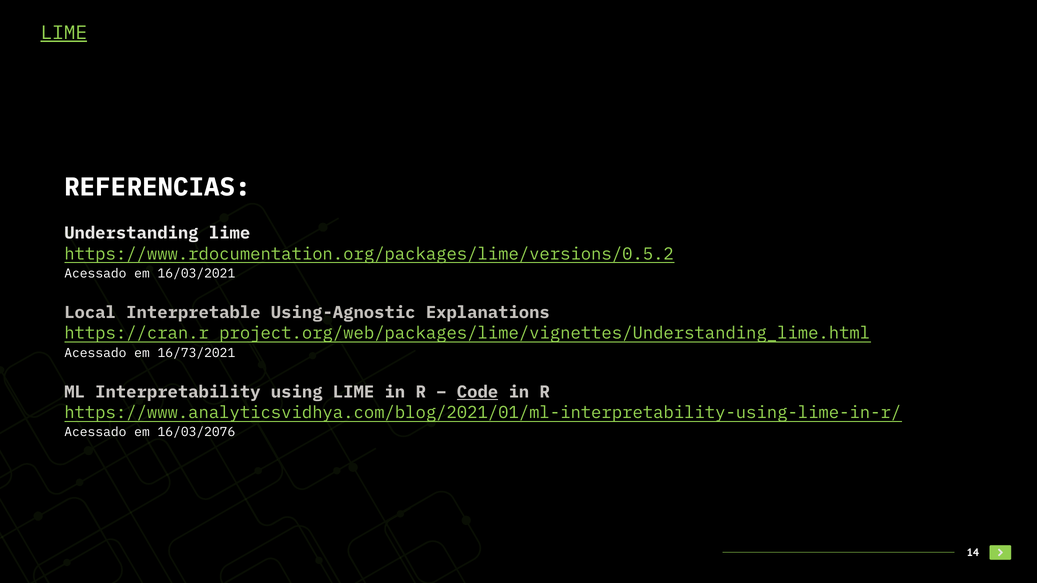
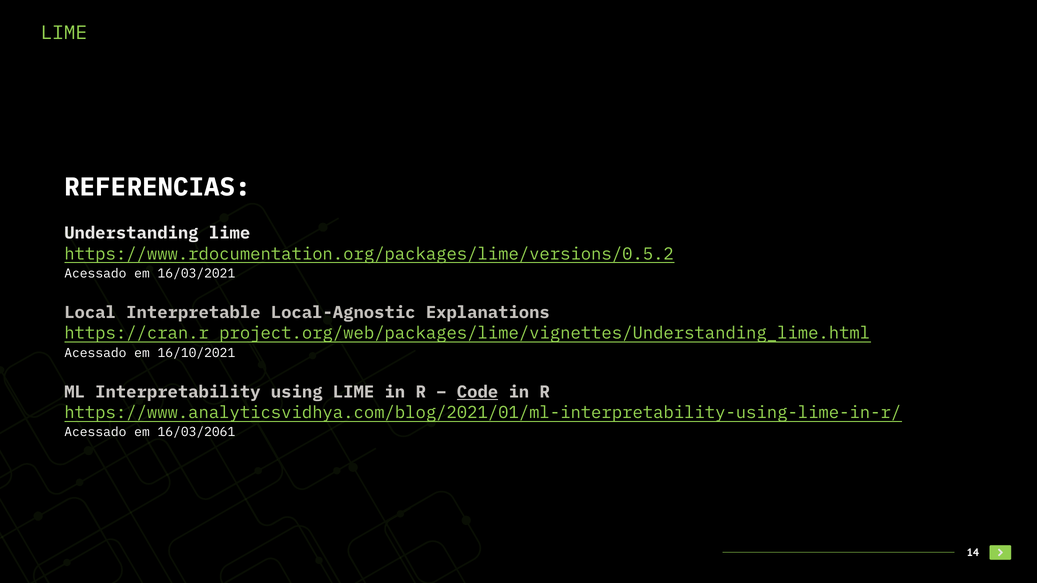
LIME underline: present -> none (64, 33)
Using-Agnostic: Using-Agnostic -> Local-Agnostic (343, 313)
16/73/2021: 16/73/2021 -> 16/10/2021 (196, 353)
16/03/2076: 16/03/2076 -> 16/03/2061 (196, 432)
